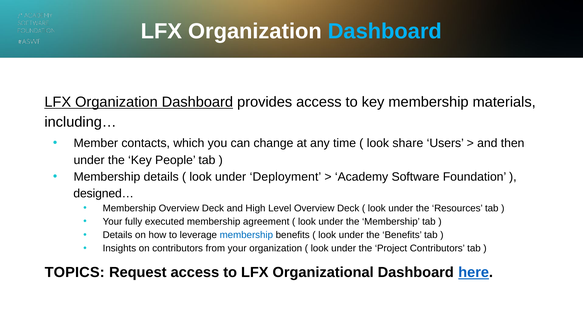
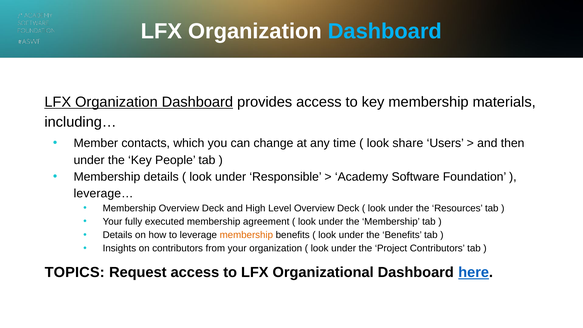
Deployment: Deployment -> Responsible (286, 177)
designed…: designed… -> leverage… (104, 194)
membership colour: blue -> orange (246, 235)
